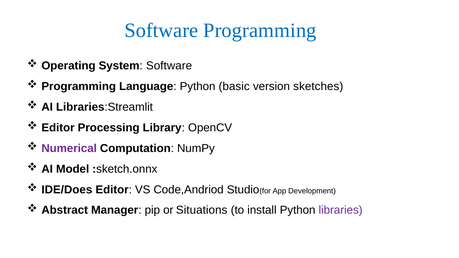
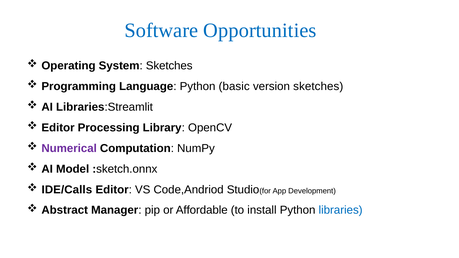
Software Programming: Programming -> Opportunities (260, 30)
System Software: Software -> Sketches (169, 66)
IDE/Does: IDE/Does -> IDE/Calls (67, 190)
Situations: Situations -> Affordable (202, 210)
libraries colour: purple -> blue (341, 210)
